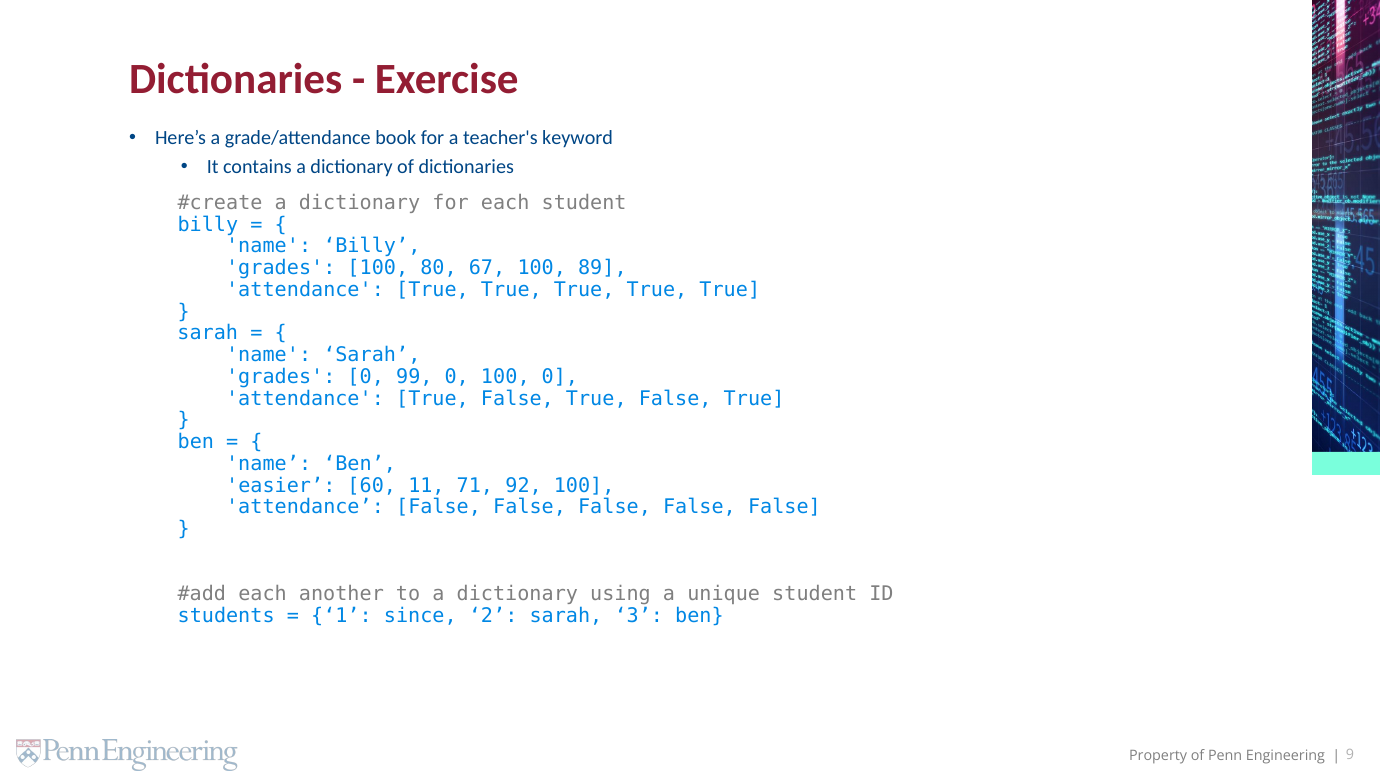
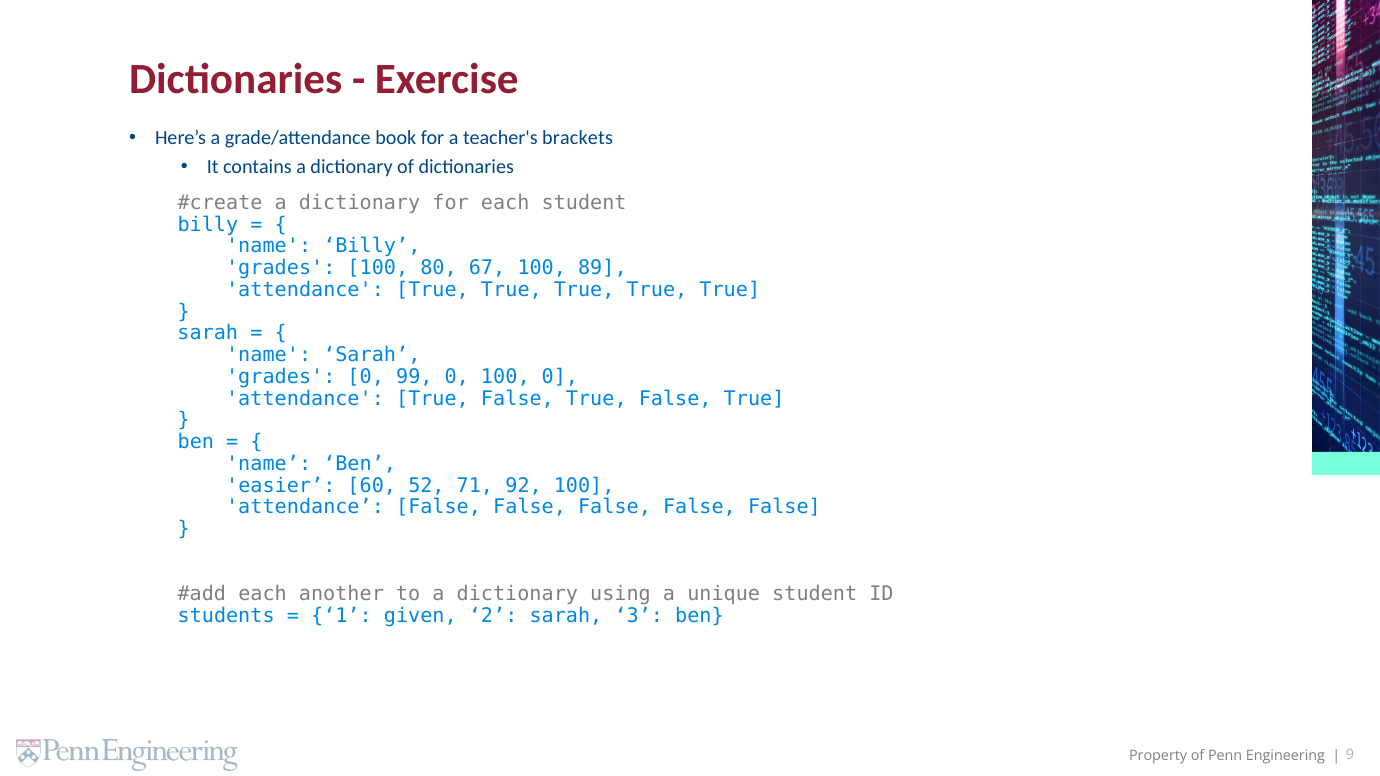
keyword: keyword -> brackets (578, 138)
11: 11 -> 52 (426, 486)
since: since -> given (420, 616)
